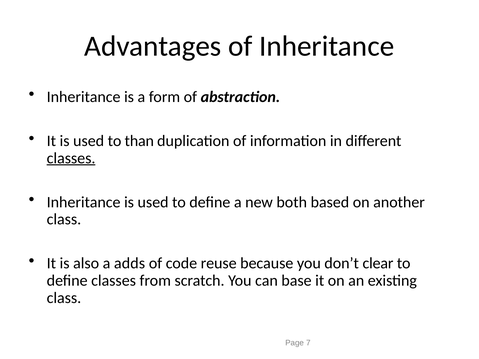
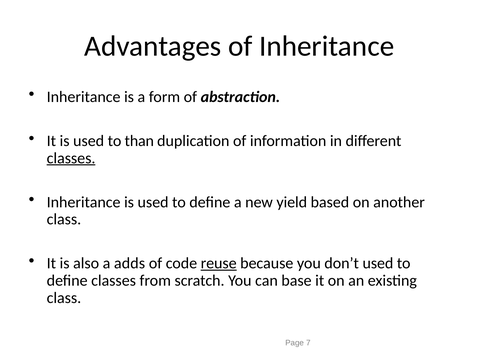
both: both -> yield (292, 202)
reuse underline: none -> present (219, 264)
don’t clear: clear -> used (378, 264)
